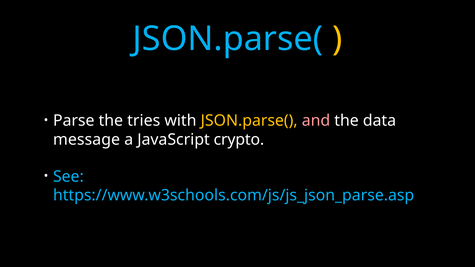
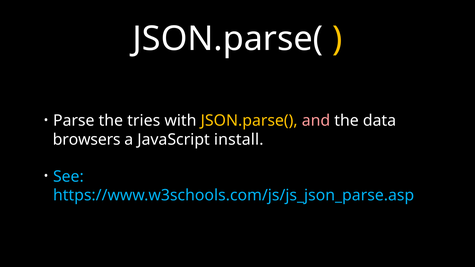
JSON.parse( colour: light blue -> white (228, 39)
message: message -> browsers (87, 140)
crypto: crypto -> install (239, 140)
